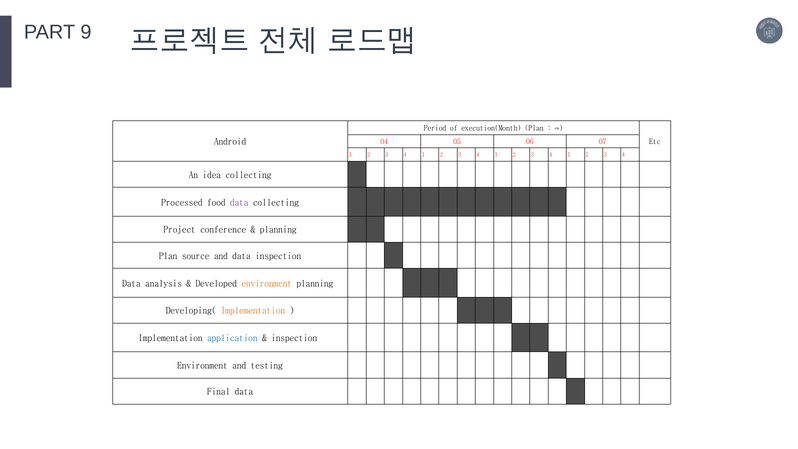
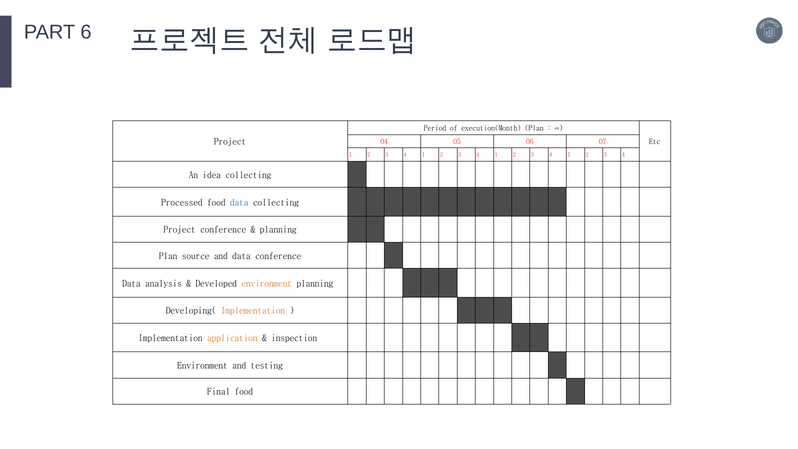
9: 9 -> 6 (86, 32)
Android: Android -> Project (230, 142)
data colour: purple -> blue (239, 202)
data inspection: inspection -> conference (278, 256)
application colour: blue -> orange (232, 338)
Final data: data -> food (244, 392)
